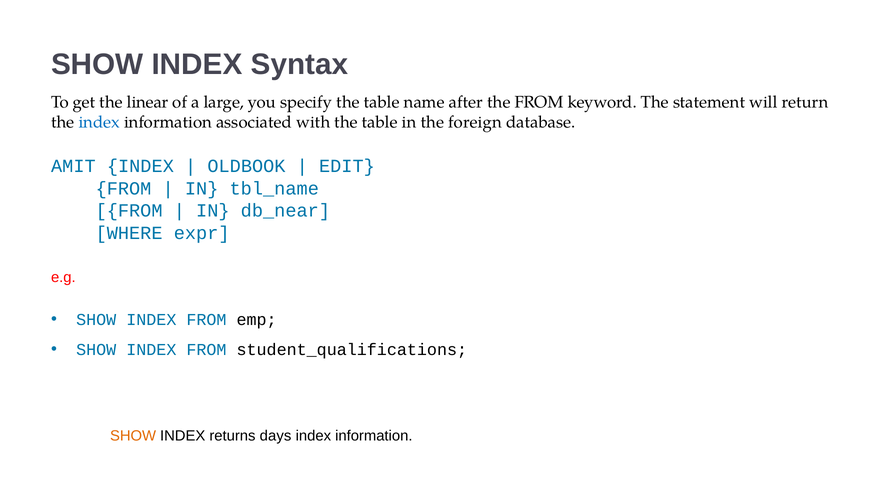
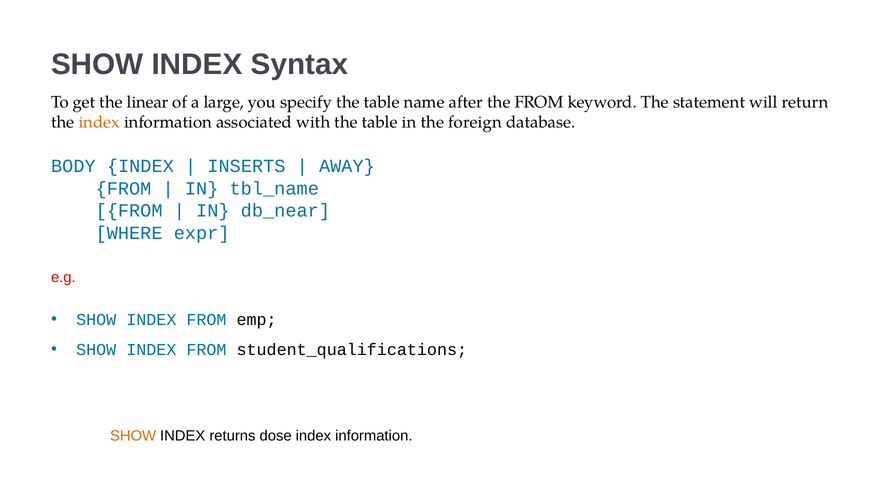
index colour: blue -> orange (99, 122)
AMIT: AMIT -> BODY (73, 166)
OLDBOOK: OLDBOOK -> INSERTS (246, 166)
EDIT: EDIT -> AWAY (347, 166)
days: days -> dose (276, 436)
